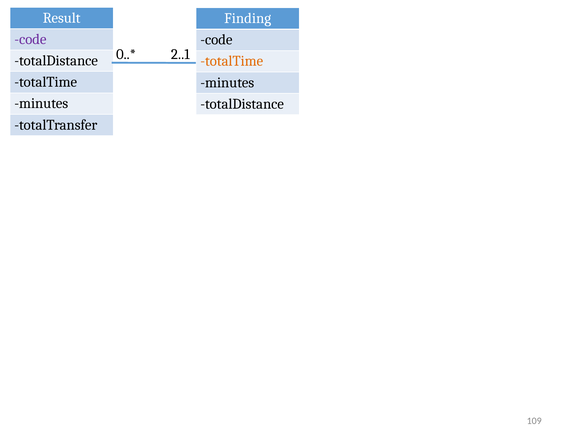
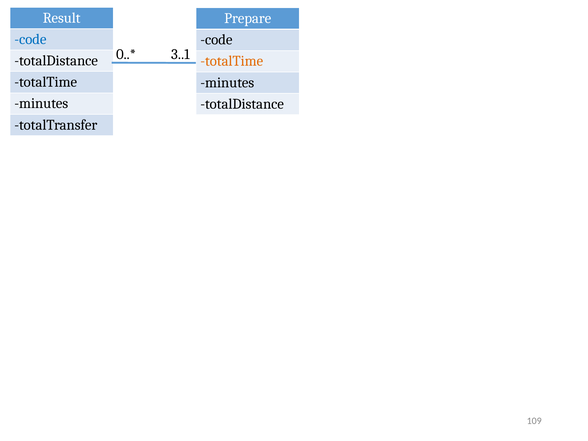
Finding: Finding -> Prepare (248, 18)
code colour: purple -> blue (30, 39)
2..1: 2..1 -> 3..1 (180, 54)
